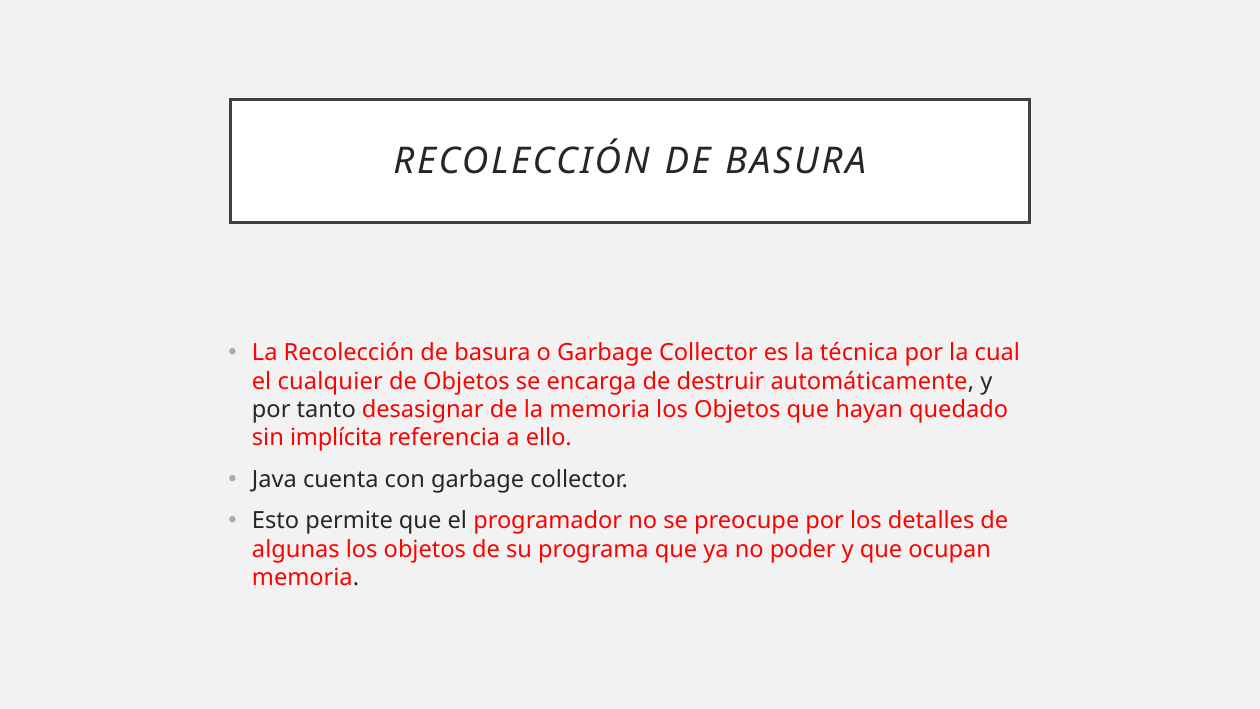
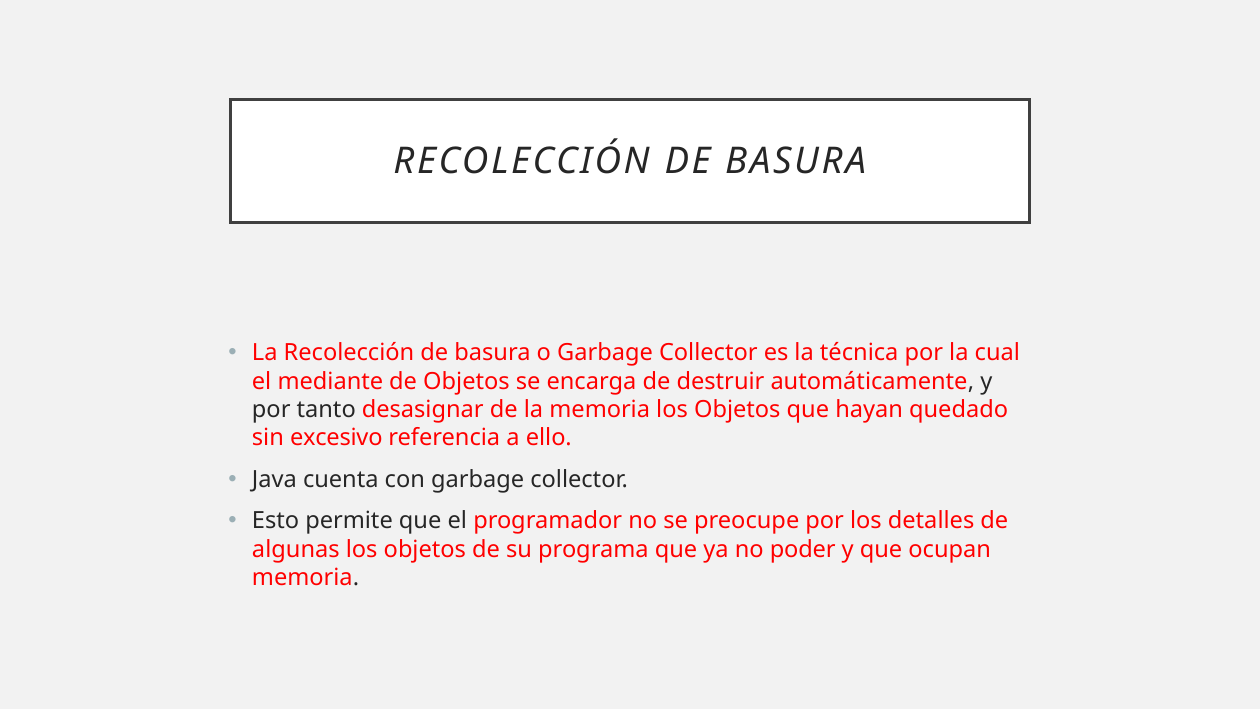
cualquier: cualquier -> mediante (330, 381)
implícita: implícita -> excesivo (336, 438)
